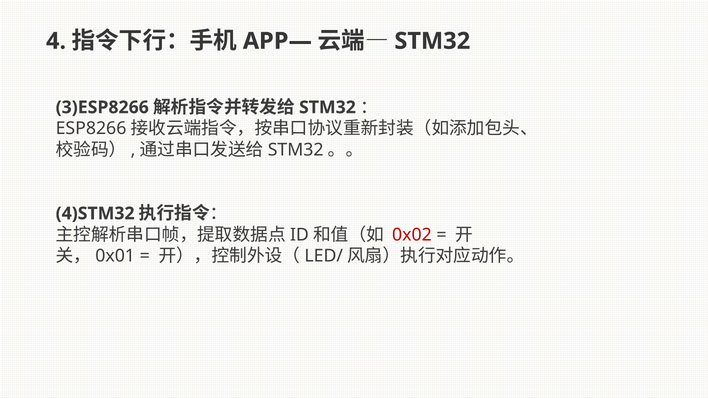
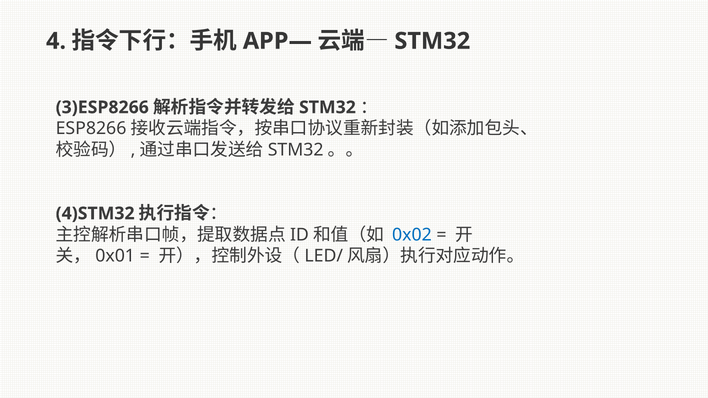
0x02 colour: red -> blue (412, 235)
